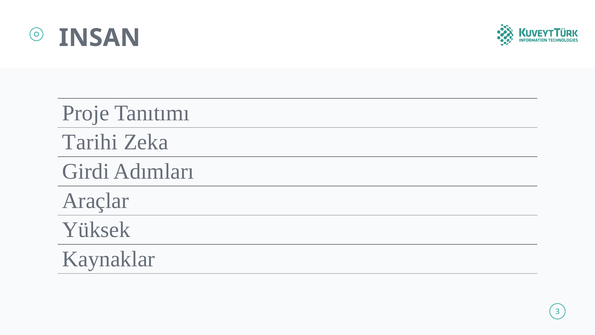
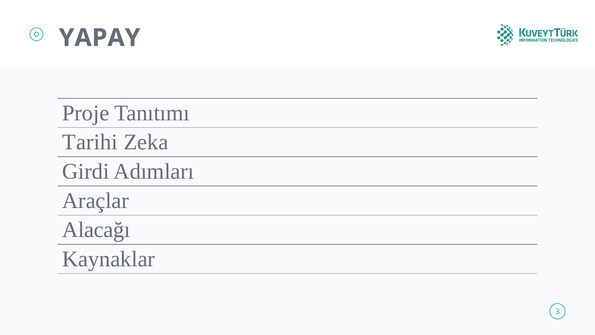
INSAN: INSAN -> YAPAY (100, 38)
Yüksek: Yüksek -> Alacağı (96, 230)
